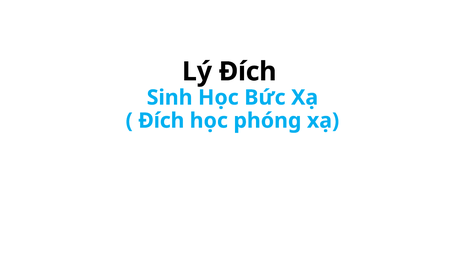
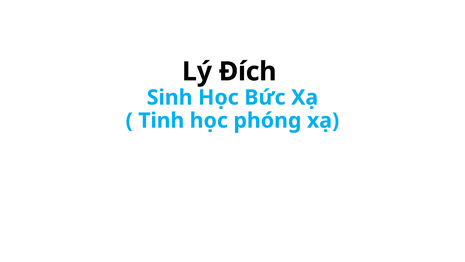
Đích: Đích -> Tinh (161, 120)
